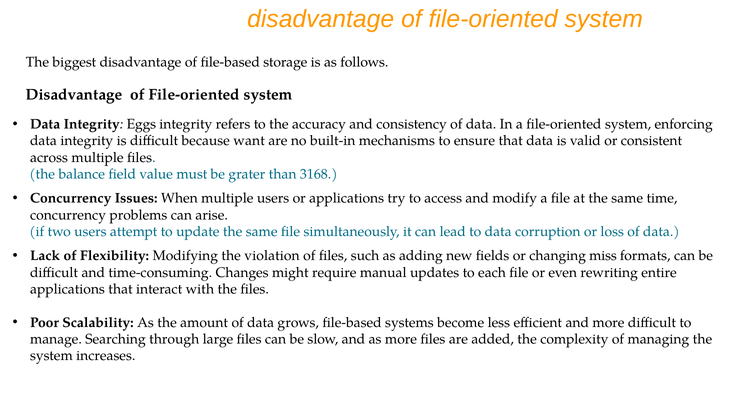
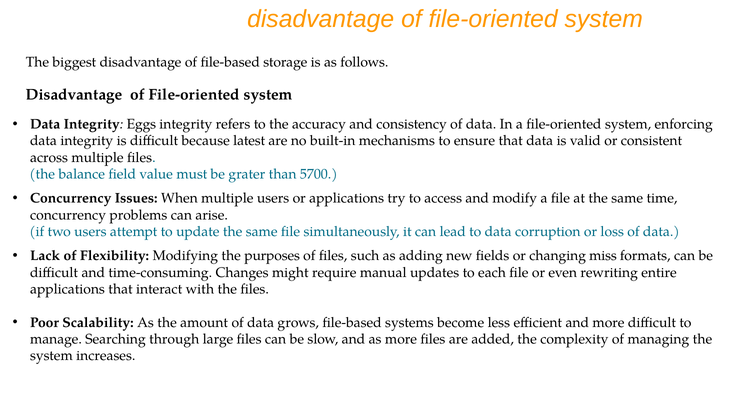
want: want -> latest (249, 141)
3168: 3168 -> 5700 (319, 174)
violation: violation -> purposes (272, 256)
